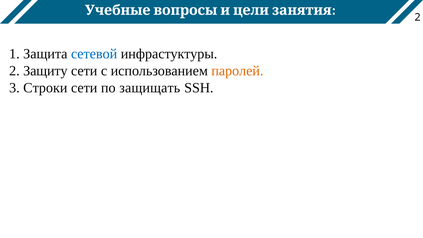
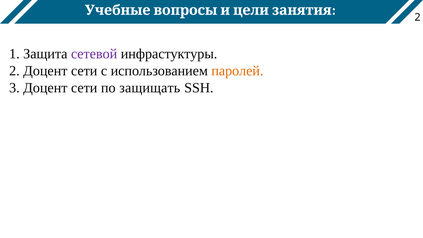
сетевой colour: blue -> purple (94, 54)
2 Защиту: Защиту -> Доцент (45, 71)
3 Строки: Строки -> Доцент (45, 88)
